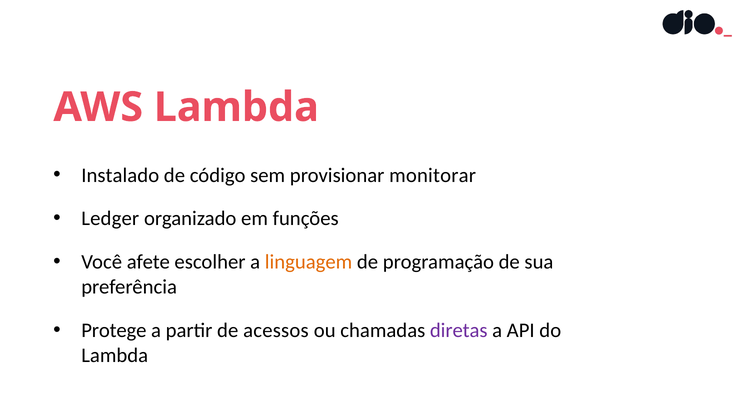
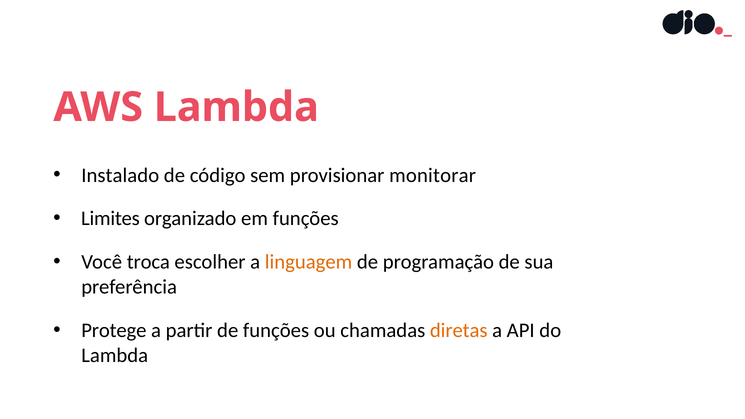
Ledger: Ledger -> Limites (110, 219)
afete: afete -> troca (148, 262)
de acessos: acessos -> funções (276, 330)
diretas colour: purple -> orange (459, 330)
